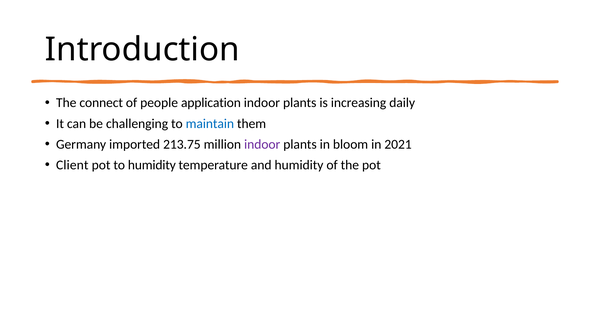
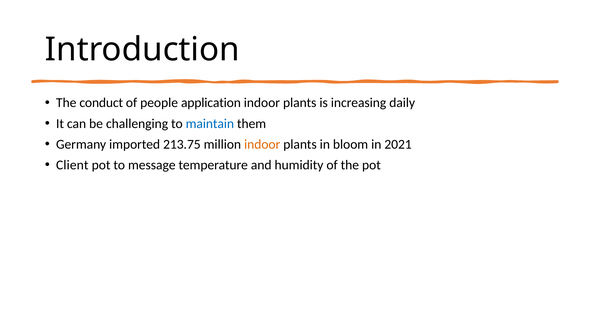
connect: connect -> conduct (101, 103)
indoor colour: purple -> orange (262, 144)
to humidity: humidity -> message (152, 165)
